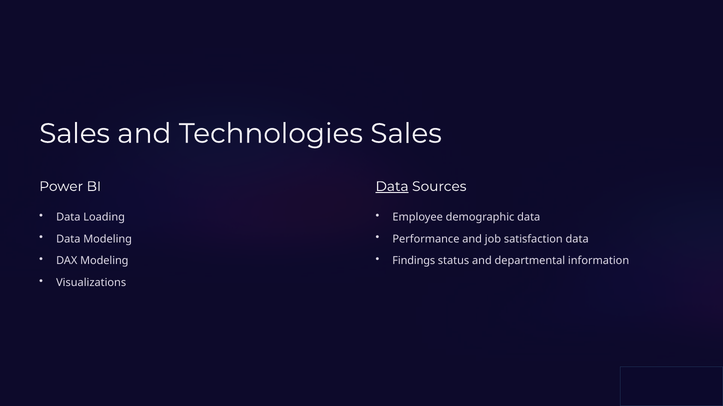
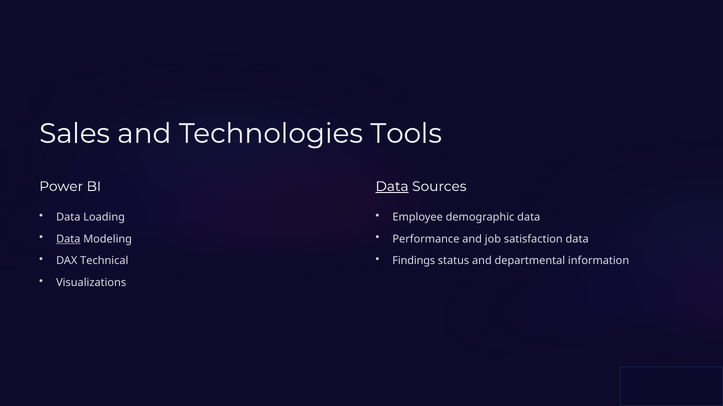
Technologies Sales: Sales -> Tools (406, 134)
Data underline: none -> present (68, 239)
DAX Modeling: Modeling -> Technical (104, 261)
